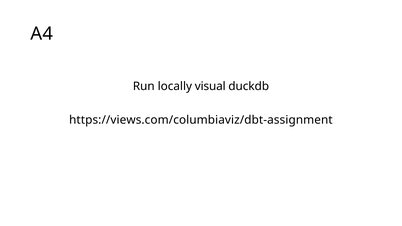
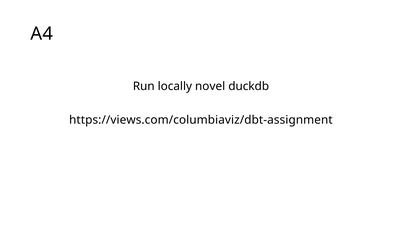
visual: visual -> novel (210, 86)
